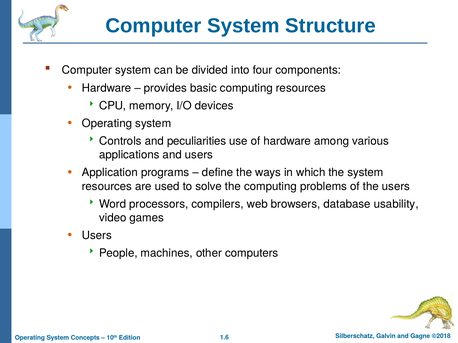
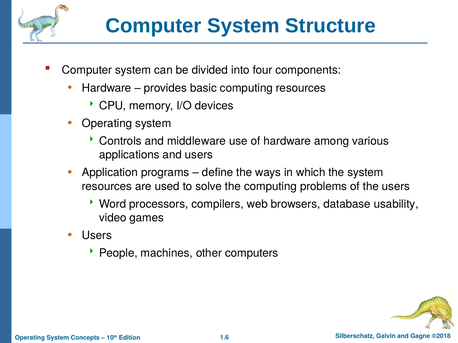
peculiarities: peculiarities -> middleware (197, 141)
